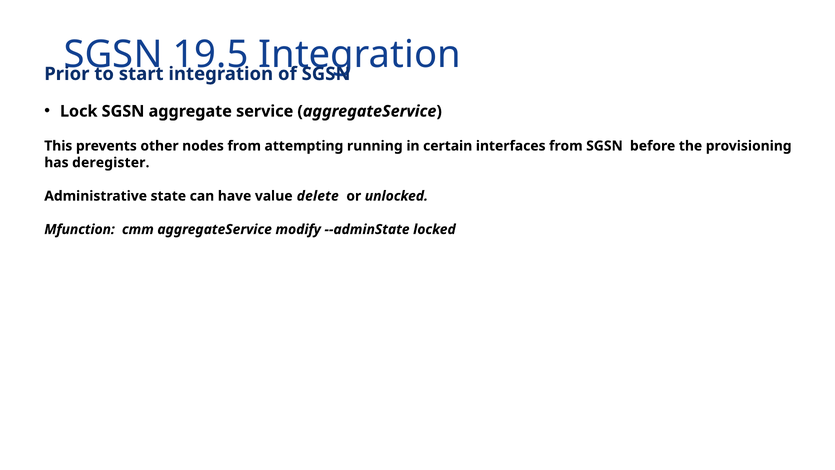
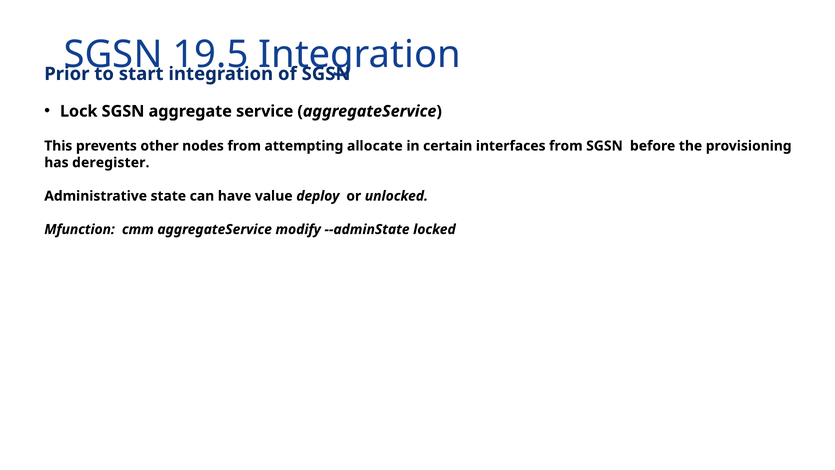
running: running -> allocate (375, 146)
delete: delete -> deploy (318, 196)
